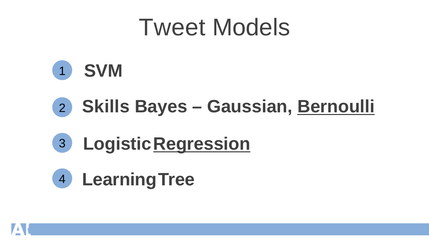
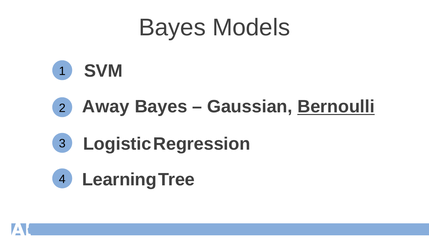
Tweet: Tweet -> Bayes (172, 28)
Skills: Skills -> Away (106, 107)
Regression underline: present -> none (202, 144)
